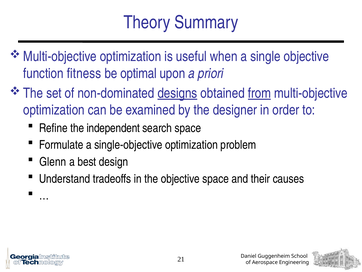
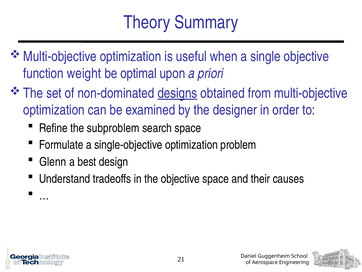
fitness: fitness -> weight (84, 73)
from underline: present -> none (259, 93)
independent: independent -> subproblem (113, 128)
